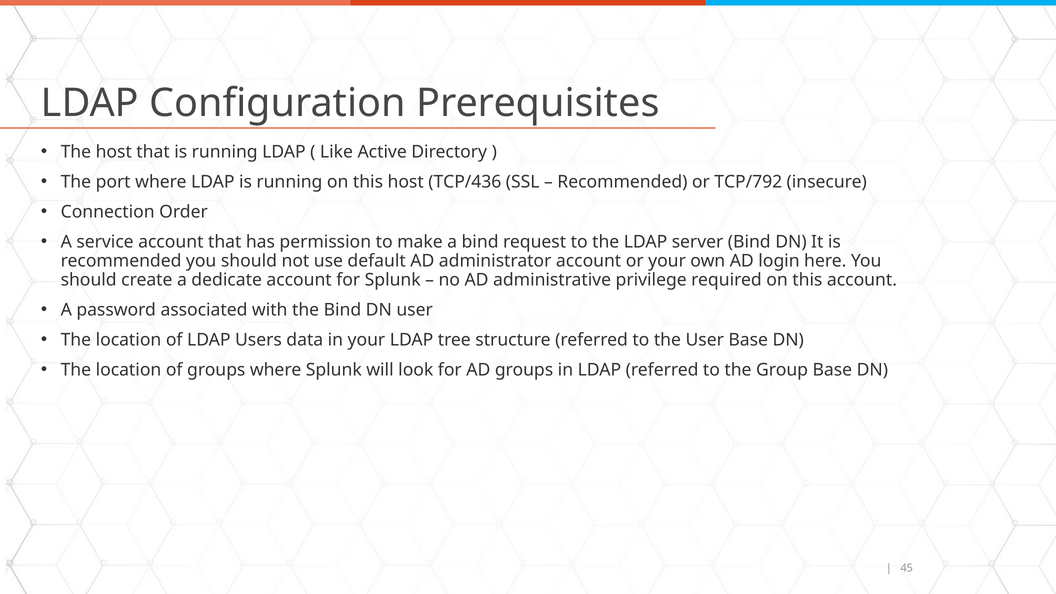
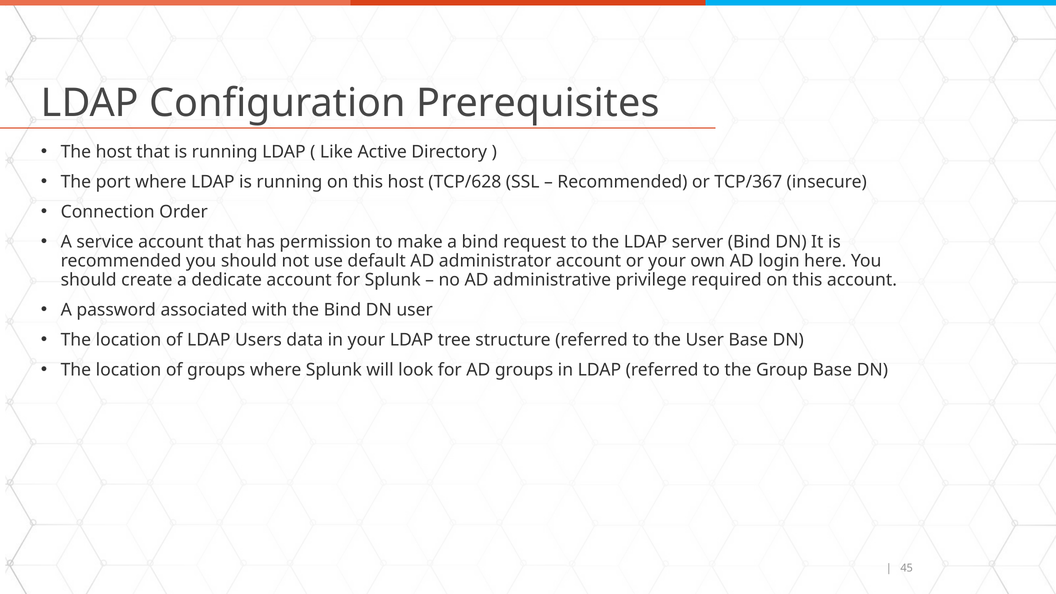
TCP/436: TCP/436 -> TCP/628 (465, 182)
TCP/792: TCP/792 -> TCP/367 (748, 182)
